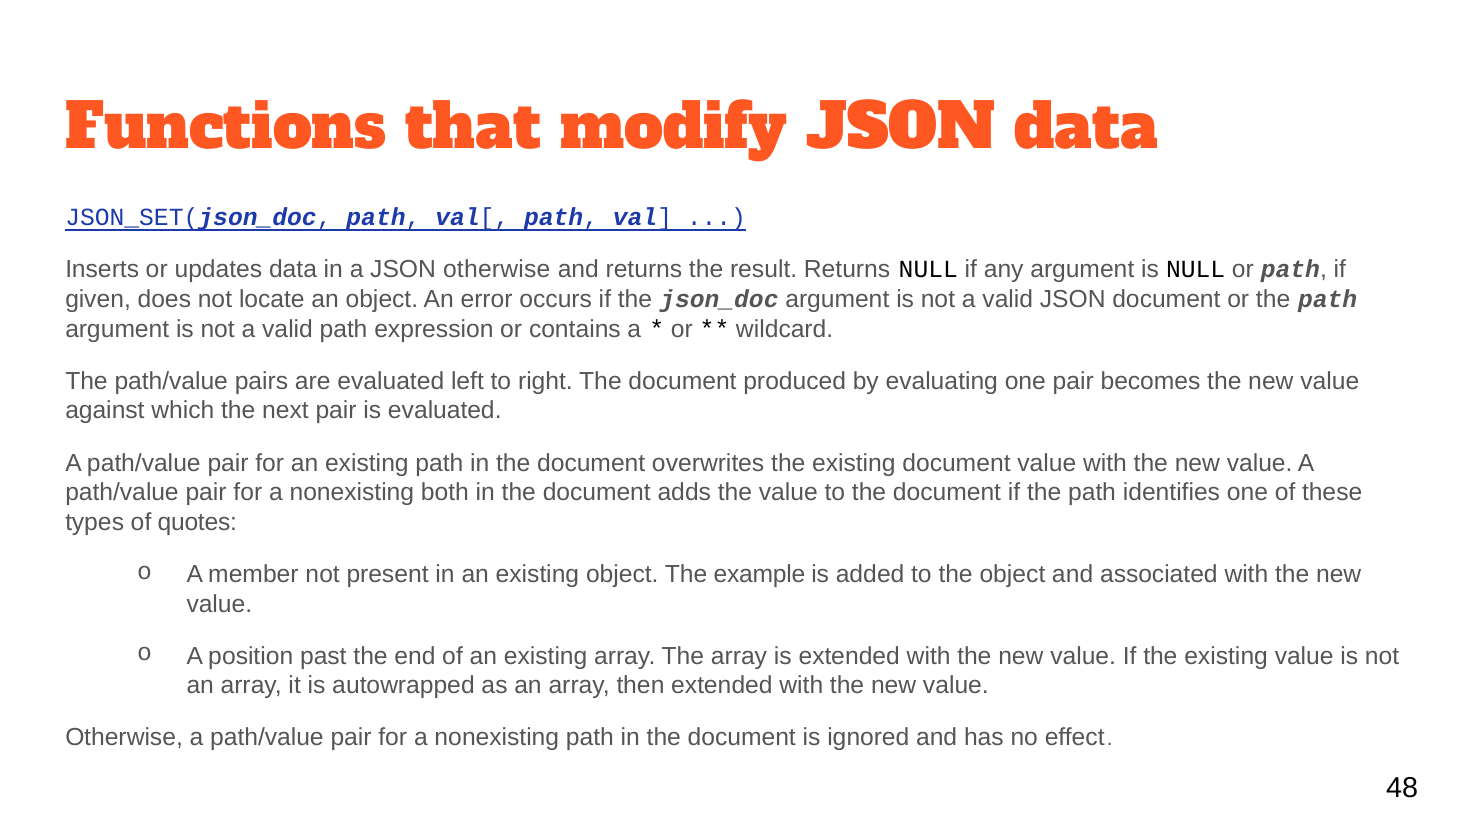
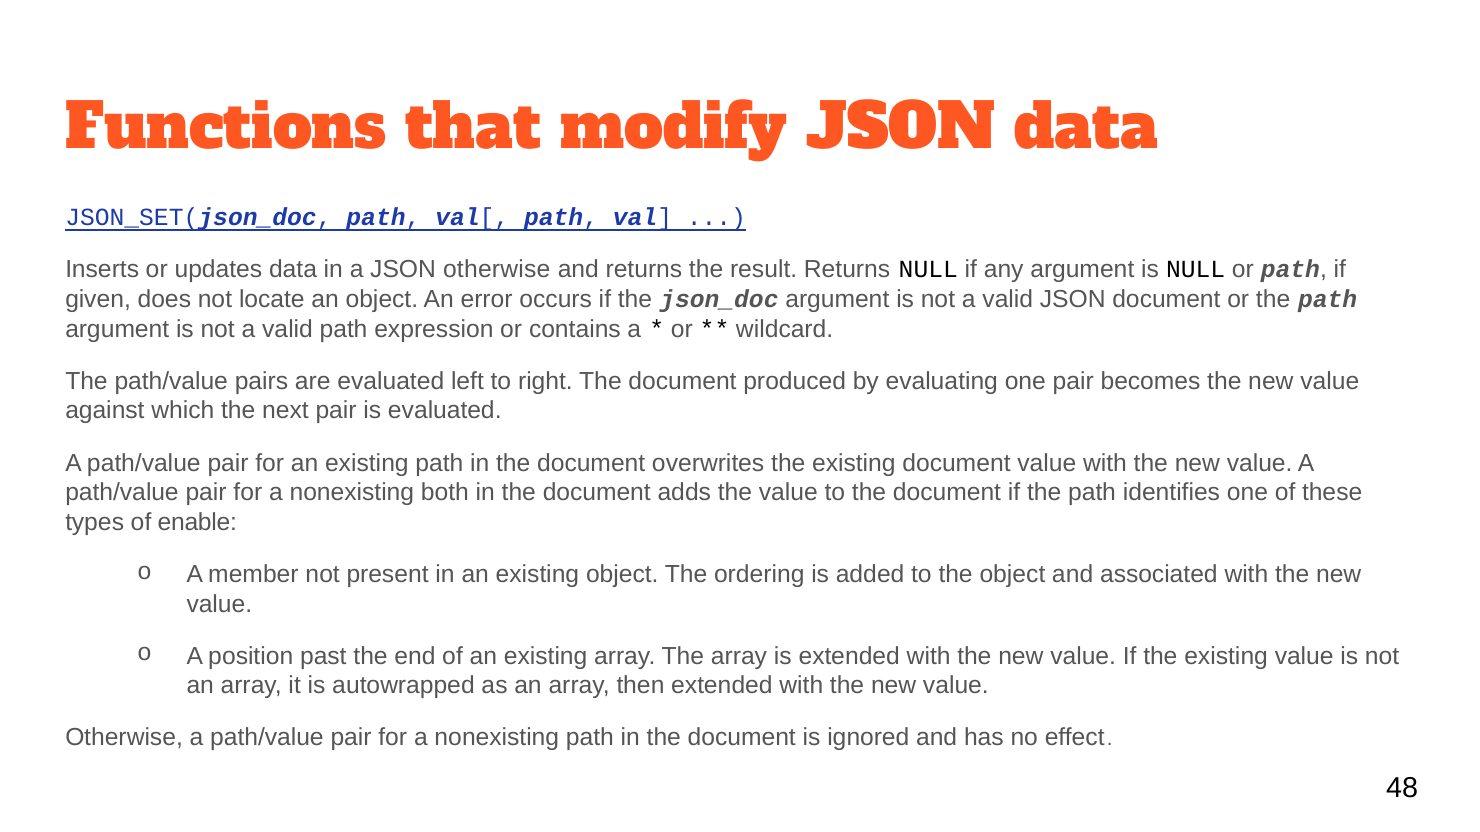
quotes: quotes -> enable (197, 522)
example: example -> ordering (759, 575)
